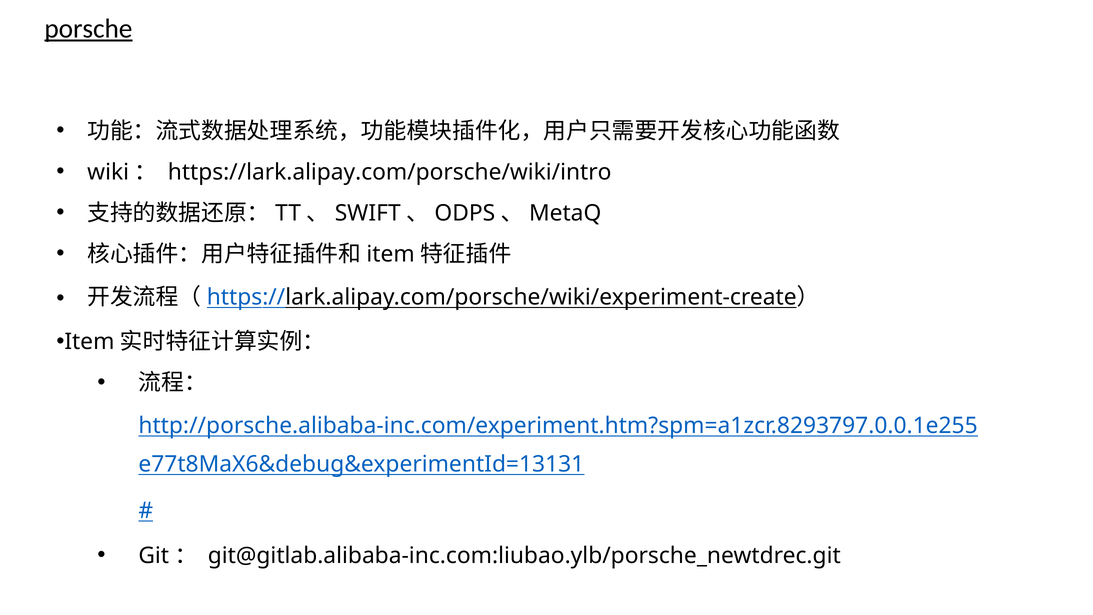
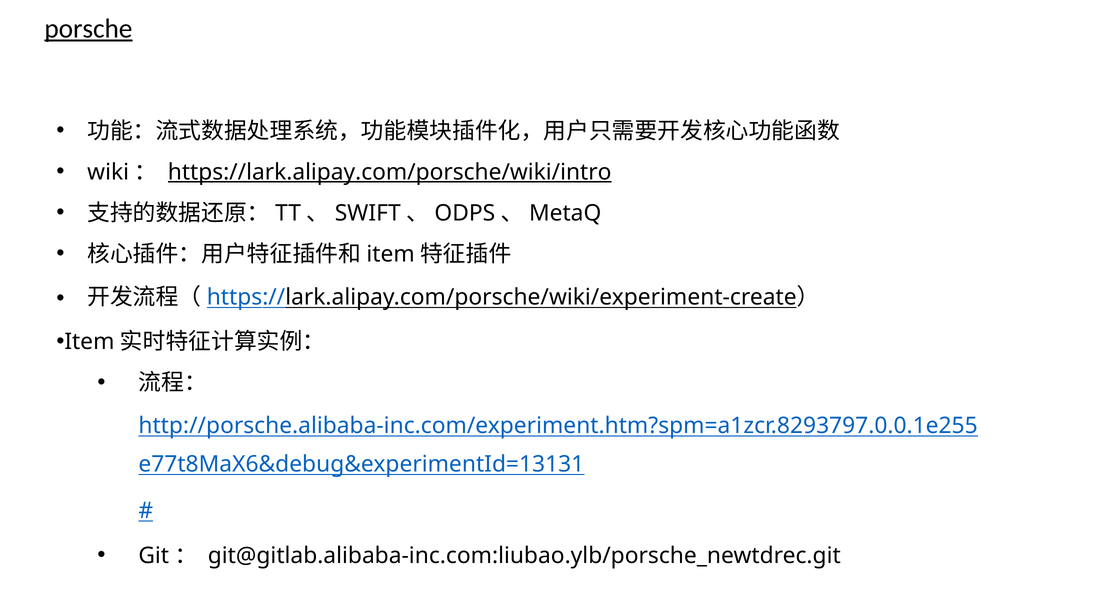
https://lark.alipay.com/porsche/wiki/intro underline: none -> present (390, 172)
